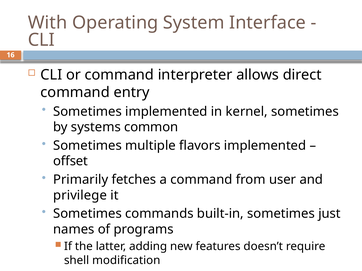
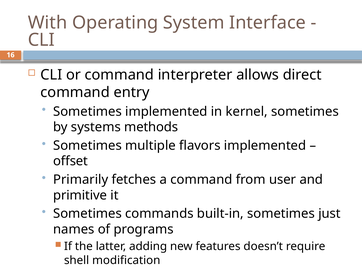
common: common -> methods (151, 127)
privilege: privilege -> primitive (80, 196)
